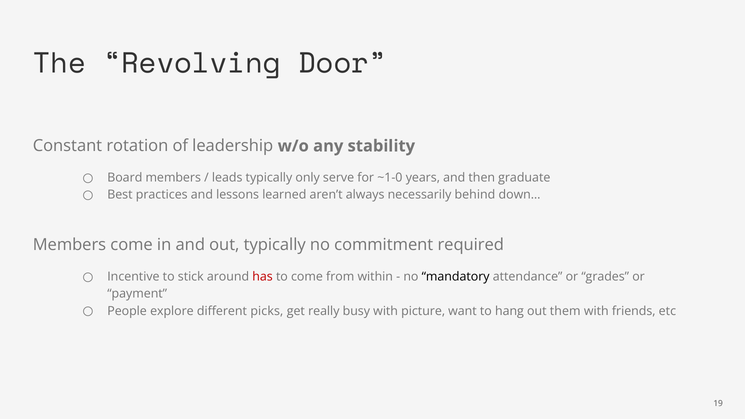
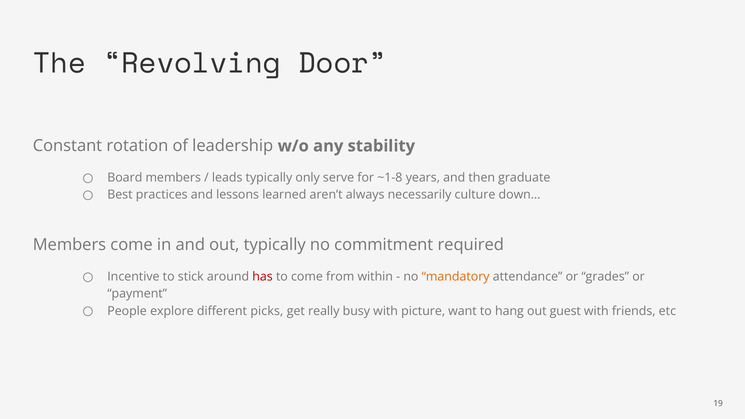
~1-0: ~1-0 -> ~1-8 (390, 178)
behind: behind -> culture (475, 195)
mandatory colour: black -> orange (456, 277)
them: them -> guest (565, 311)
